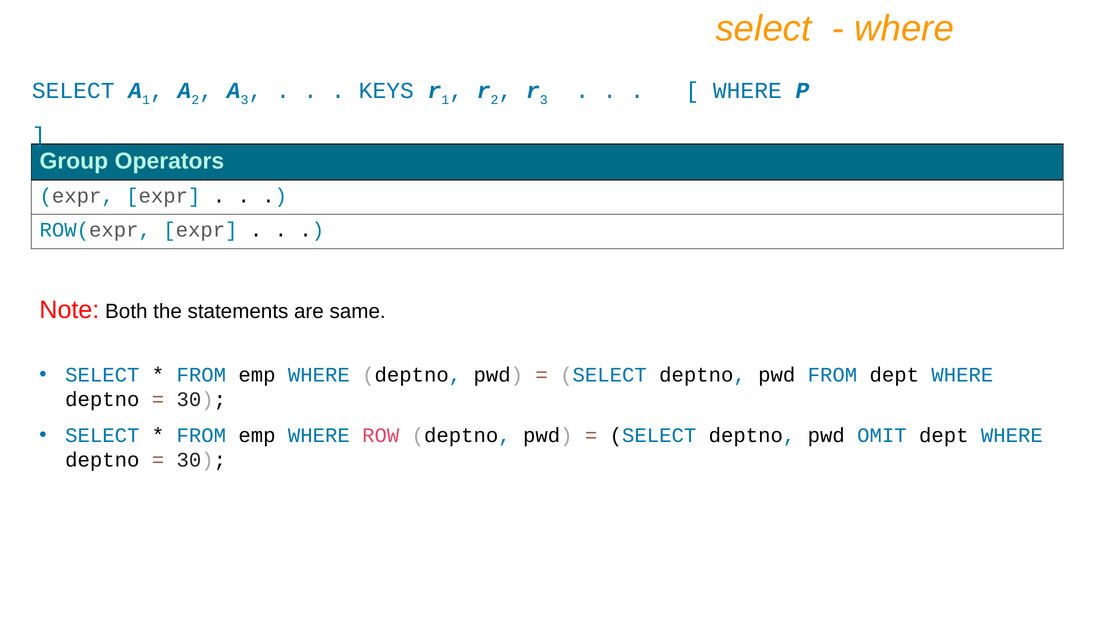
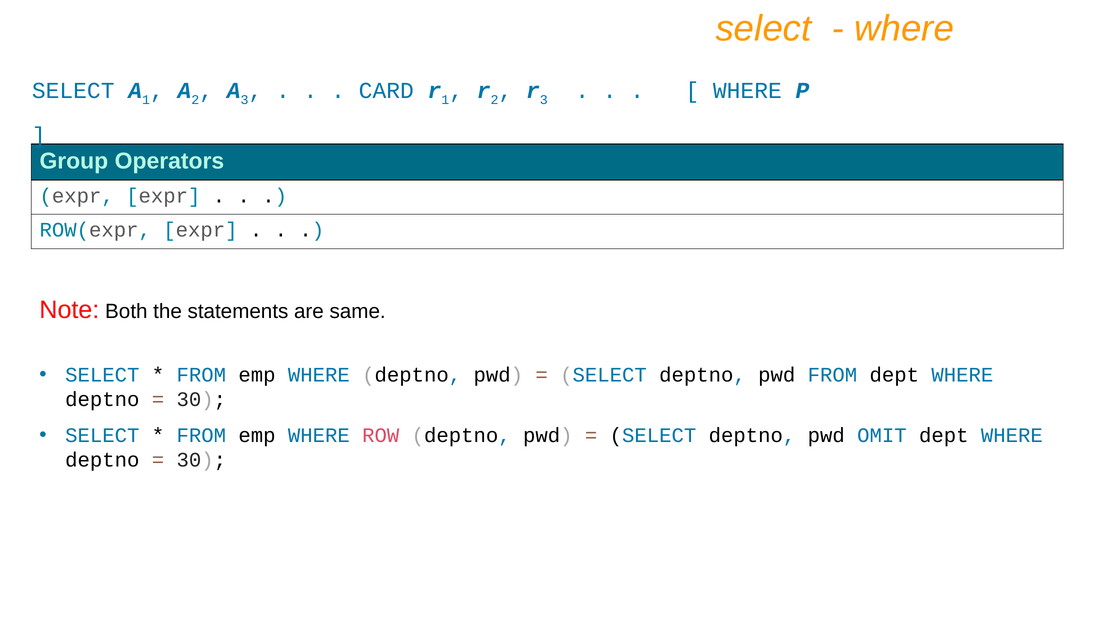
KEYS: KEYS -> CARD (386, 91)
